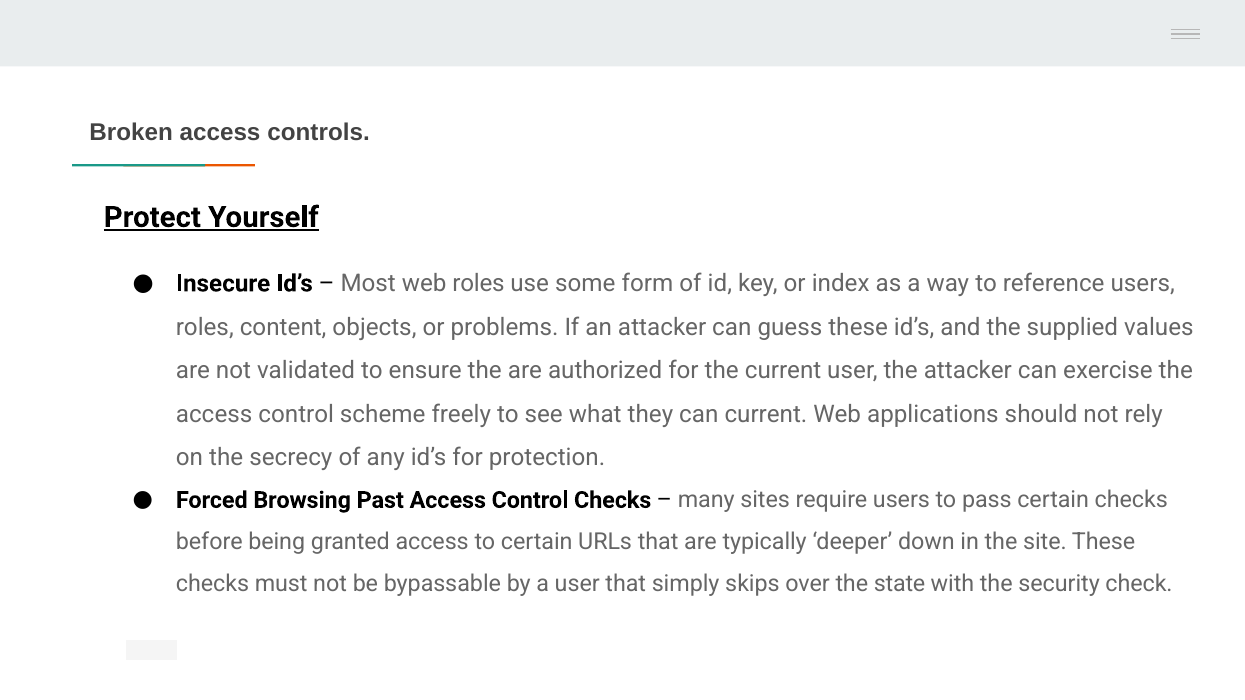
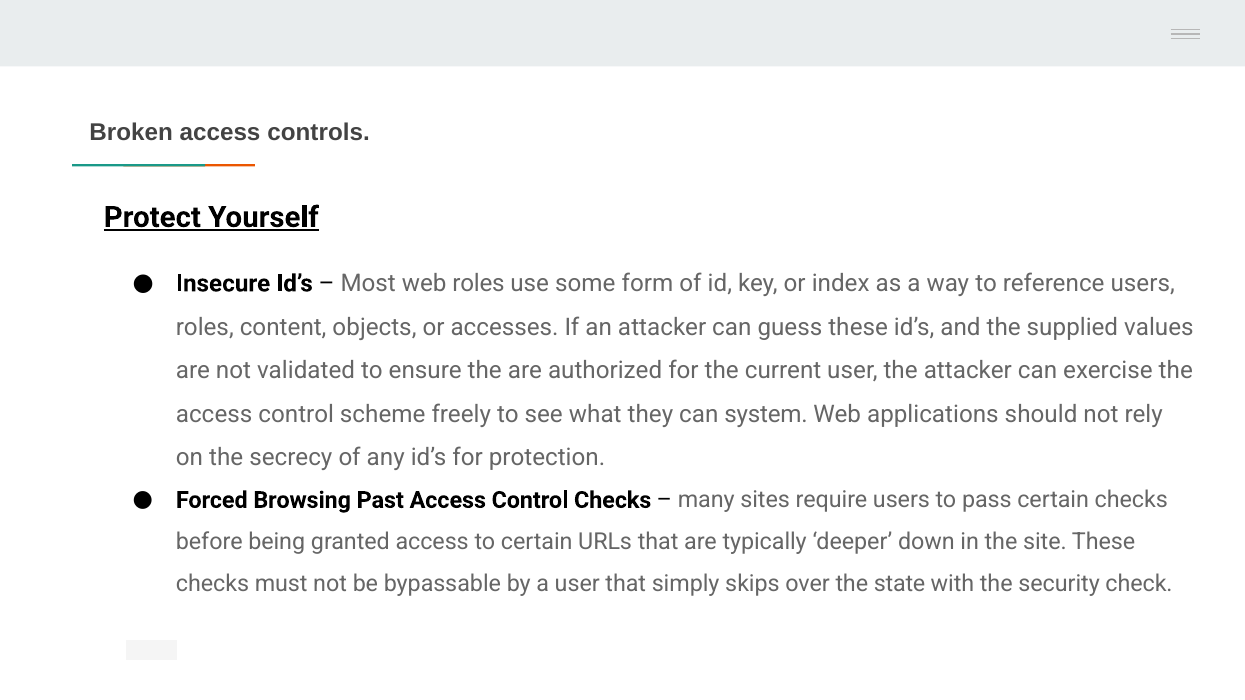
problems: problems -> accesses (505, 327)
can current: current -> system (766, 414)
